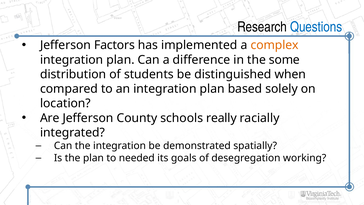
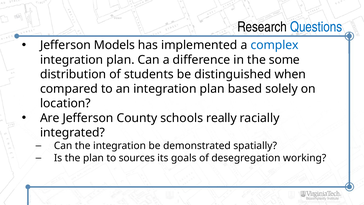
Factors: Factors -> Models (114, 45)
complex colour: orange -> blue (275, 45)
needed: needed -> sources (137, 158)
